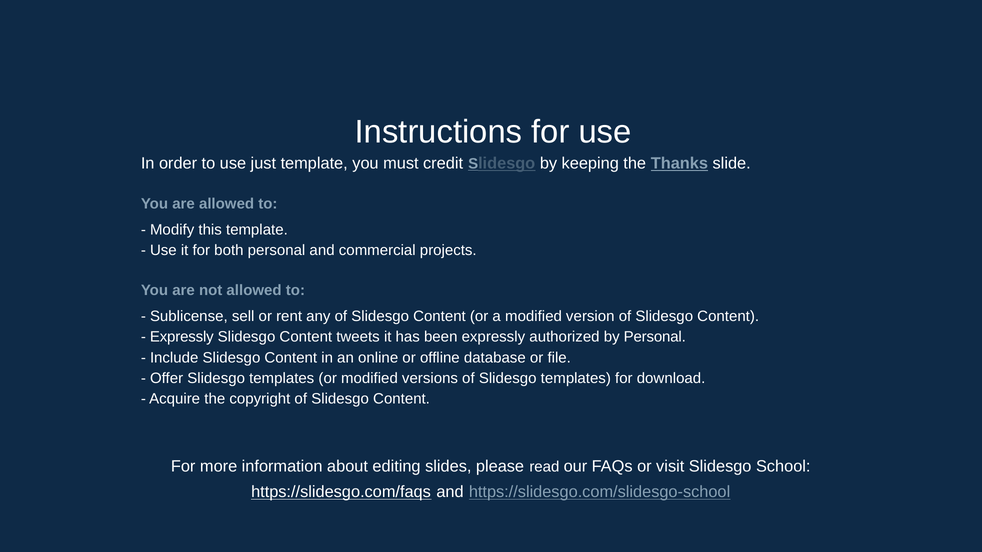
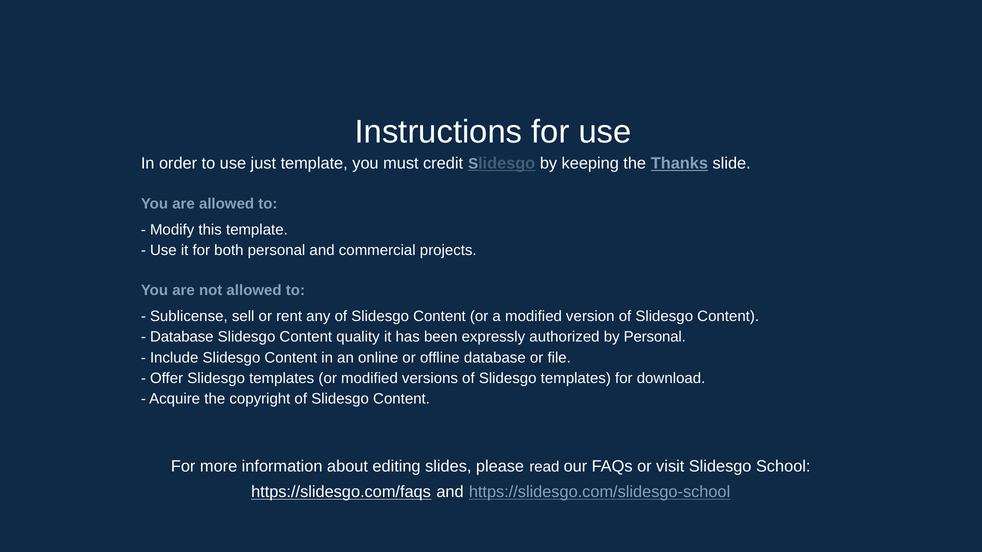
Expressly: Expressly -> Database (182, 337)
tweets: tweets -> quality (358, 337)
